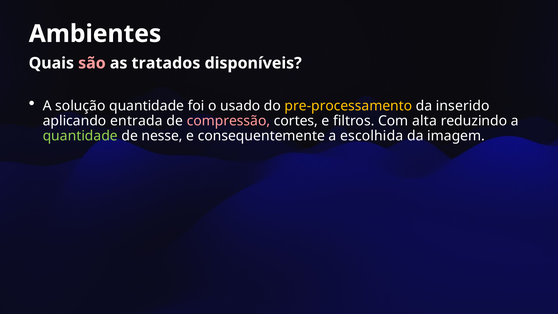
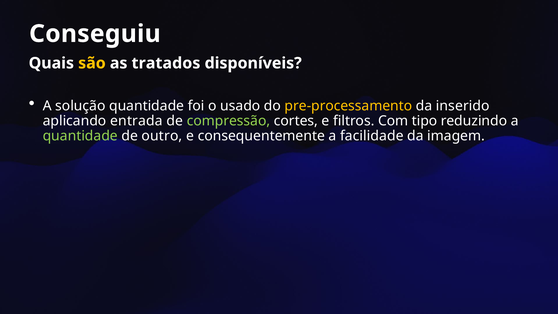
Ambientes: Ambientes -> Conseguiu (95, 34)
são colour: pink -> yellow (92, 63)
compressão colour: pink -> light green (228, 121)
alta: alta -> tipo (425, 121)
nesse: nesse -> outro (162, 136)
escolhida: escolhida -> facilidade (372, 136)
